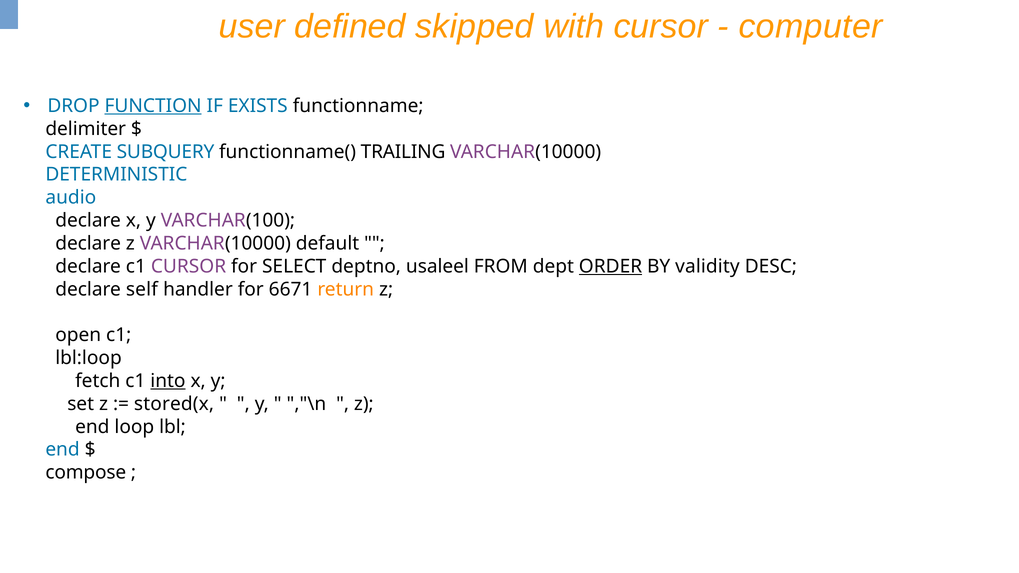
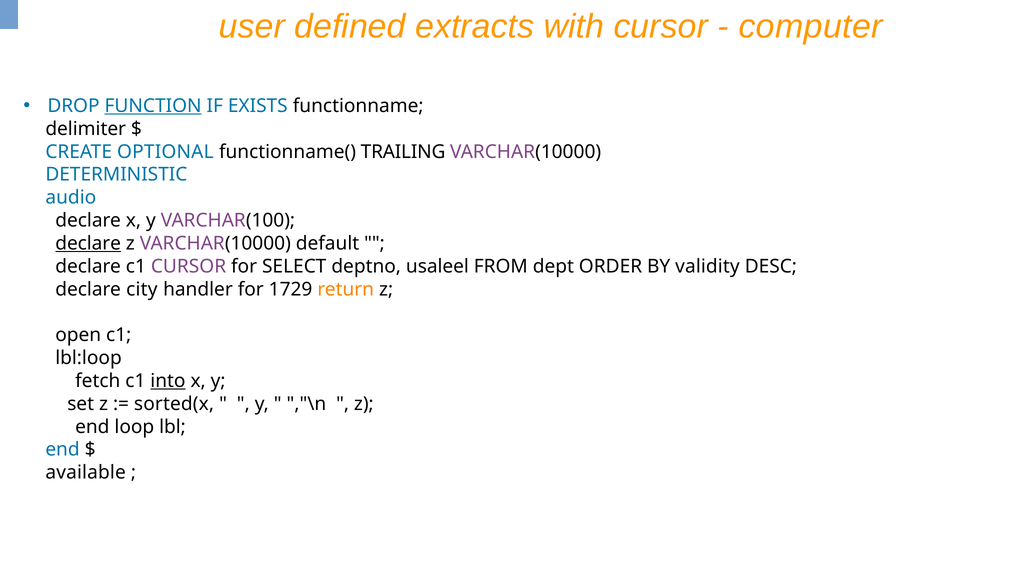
skipped: skipped -> extracts (475, 27)
SUBQUERY: SUBQUERY -> OPTIONAL (165, 152)
declare underline: none -> present (88, 243)
ORDER underline: present -> none (611, 266)
self: self -> city (142, 289)
6671: 6671 -> 1729 (291, 289)
stored(x: stored(x -> sorted(x (174, 404)
compose: compose -> available (86, 473)
